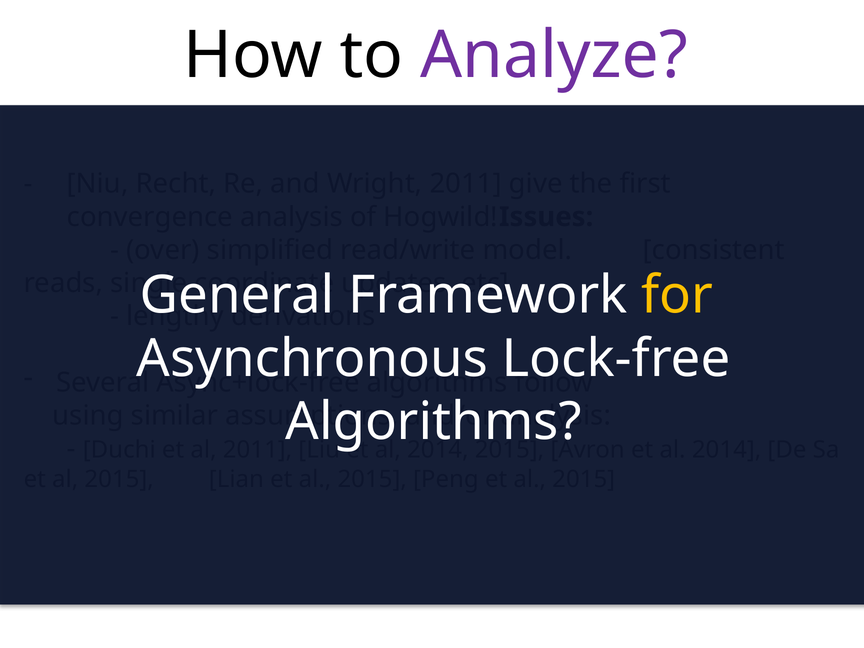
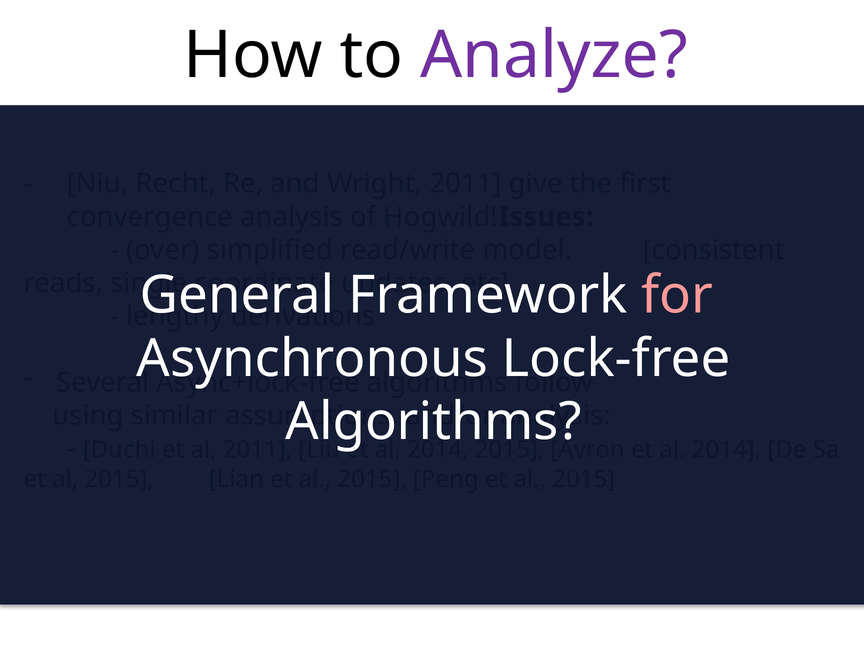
for colour: yellow -> pink (677, 295)
